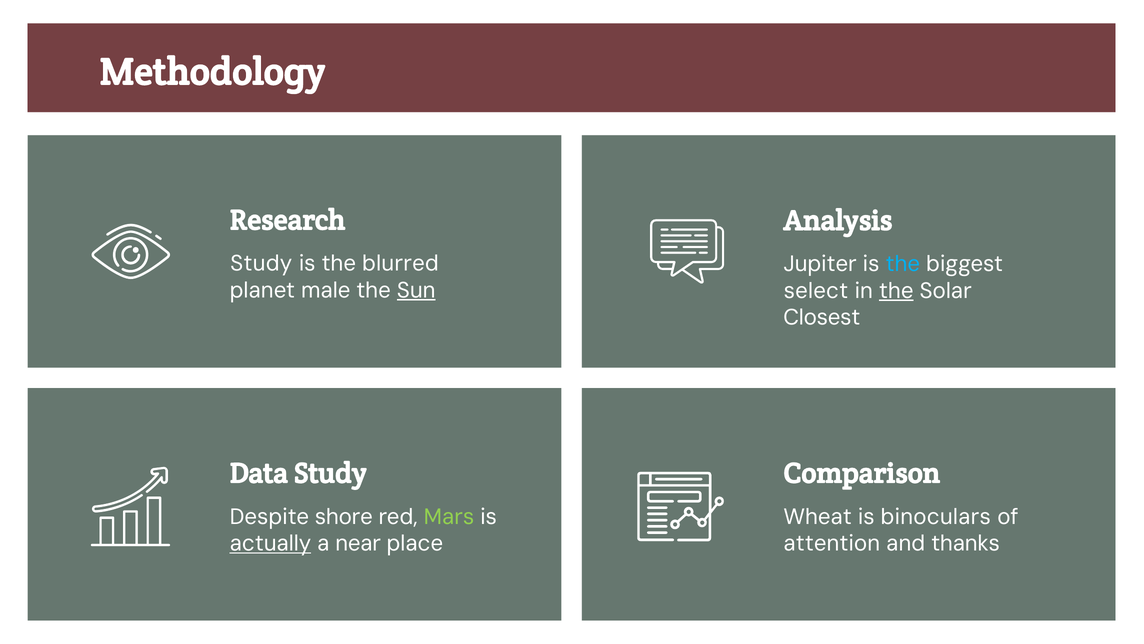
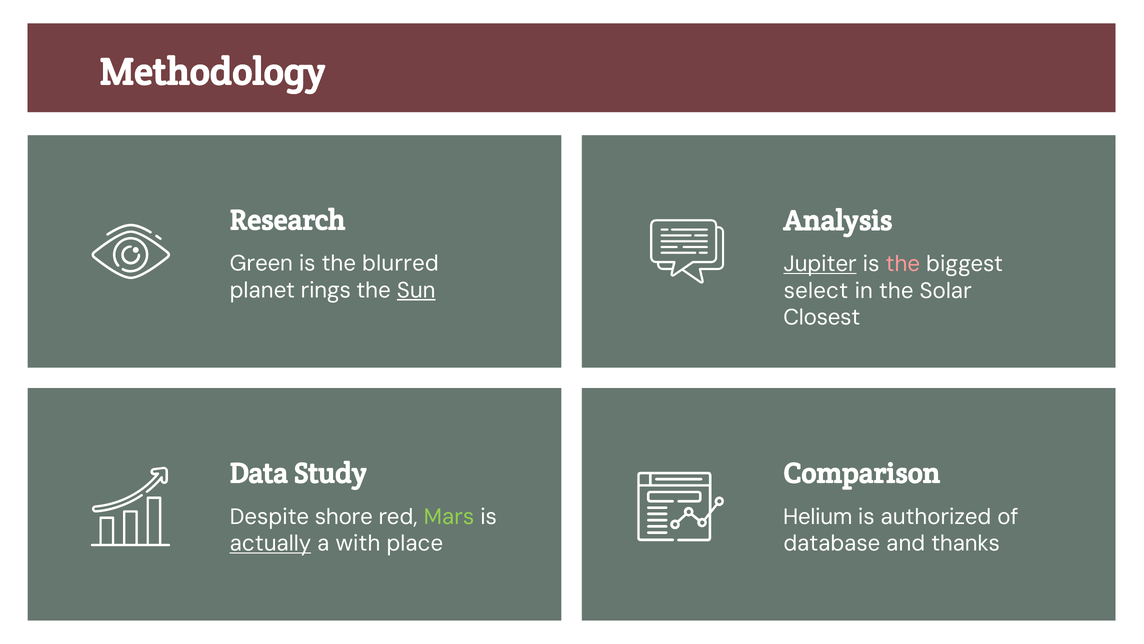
Study: Study -> Green (261, 263)
Jupiter underline: none -> present (820, 264)
the colour: light blue -> pink (903, 264)
male: male -> rings (326, 290)
the underline: present -> none (896, 290)
Wheat: Wheat -> Helium (818, 516)
binoculars: binoculars -> authorized (936, 516)
near: near -> with (358, 543)
attention: attention -> database (832, 543)
